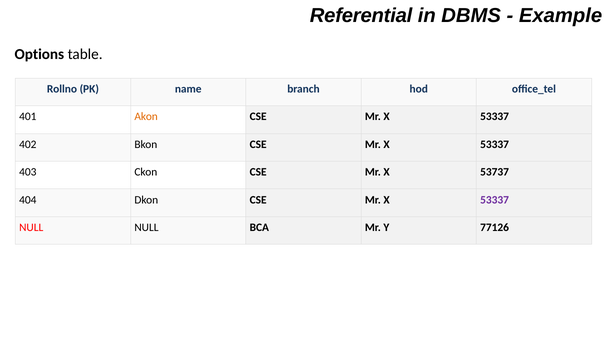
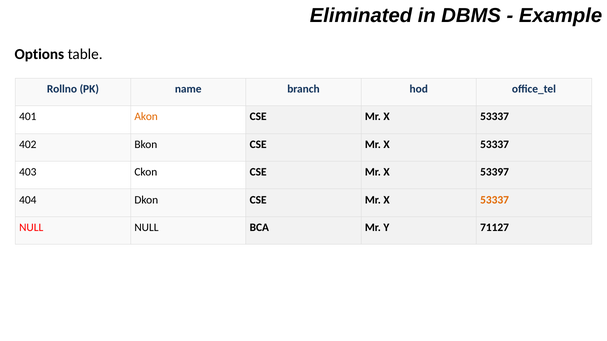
Referential: Referential -> Eliminated (361, 16)
53737: 53737 -> 53397 (495, 172)
53337 colour: purple -> orange (495, 200)
77126: 77126 -> 71127 (495, 228)
